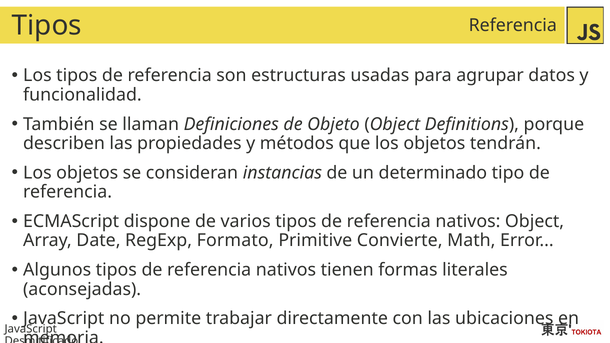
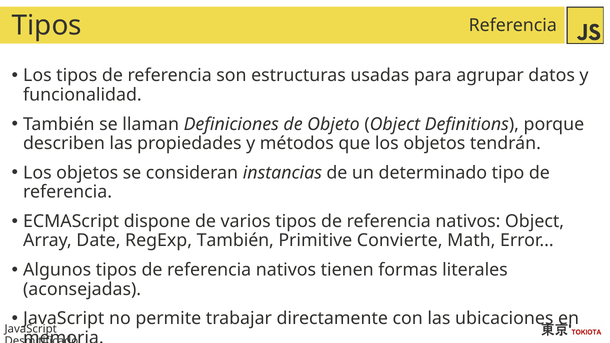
RegExp Formato: Formato -> También (235, 241)
